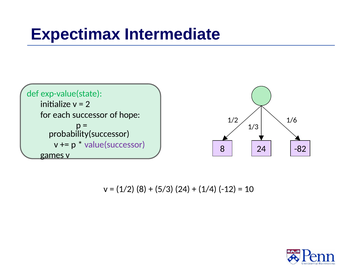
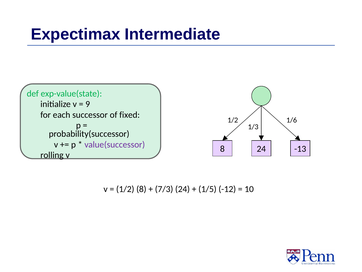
2: 2 -> 9 (88, 104)
hope: hope -> fixed (130, 115)
-82: -82 -> -13 (300, 149)
games: games -> rolling (52, 155)
5/3: 5/3 -> 7/3 (164, 189)
1/4: 1/4 -> 1/5 (207, 189)
